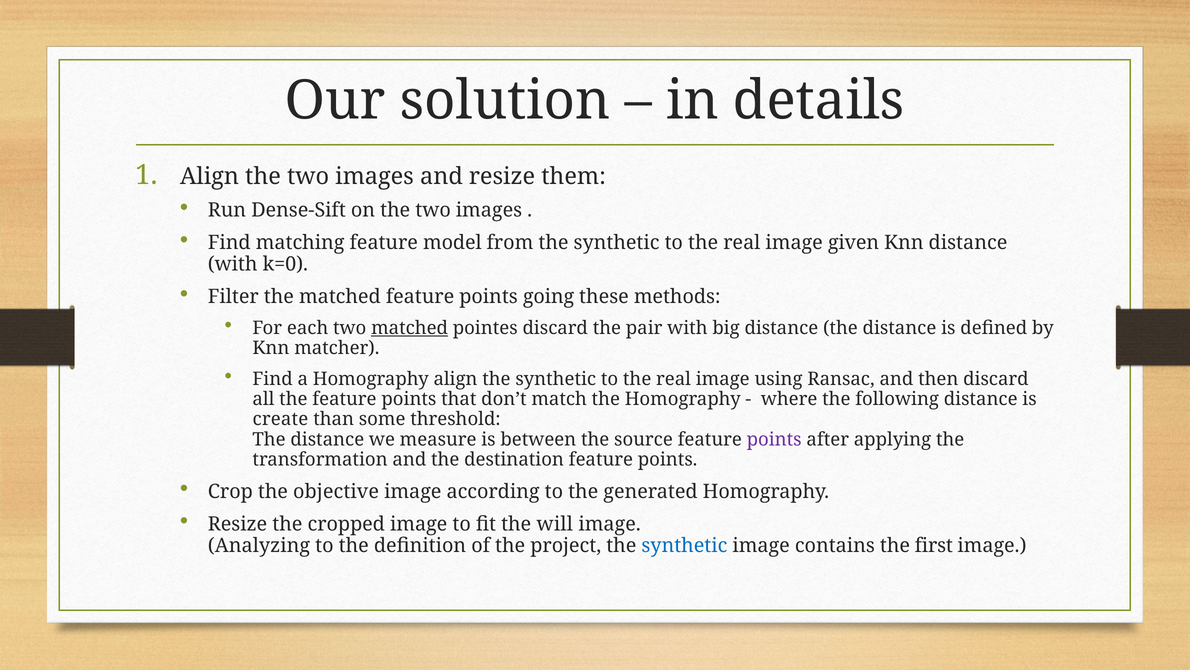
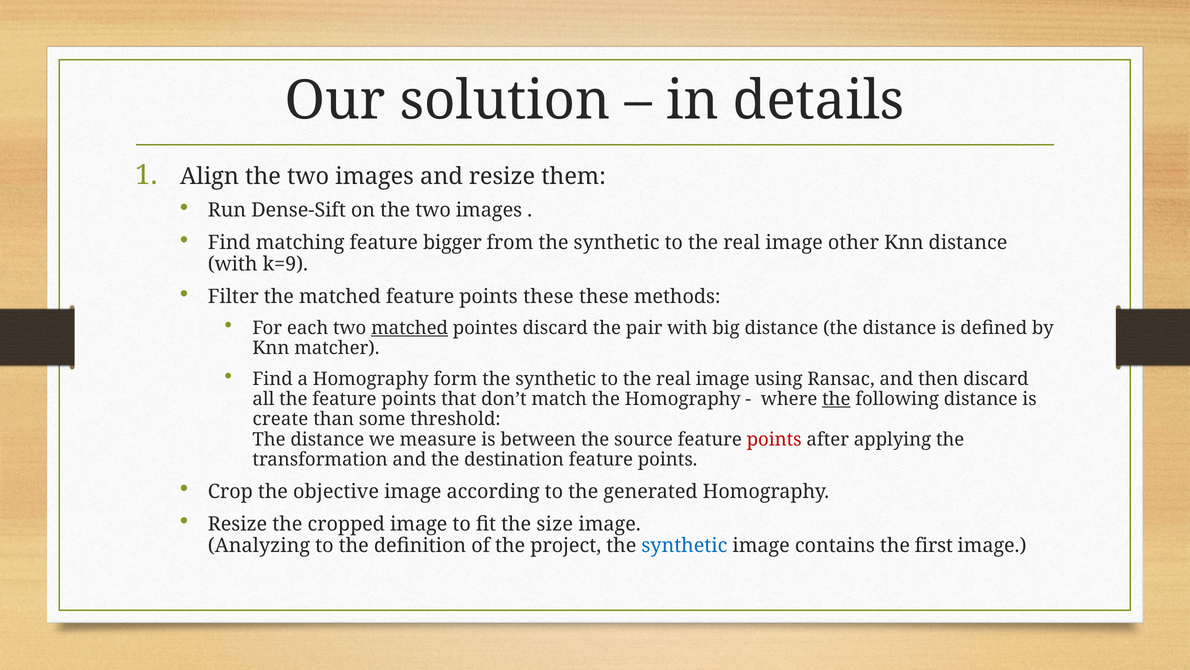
model: model -> bigger (452, 243)
given: given -> other (853, 243)
k=0: k=0 -> k=9 (285, 264)
points going: going -> these (548, 297)
Homography align: align -> form (455, 379)
the underline: none -> present (836, 399)
points colour: purple -> red (774, 439)
will: will -> size (555, 524)
